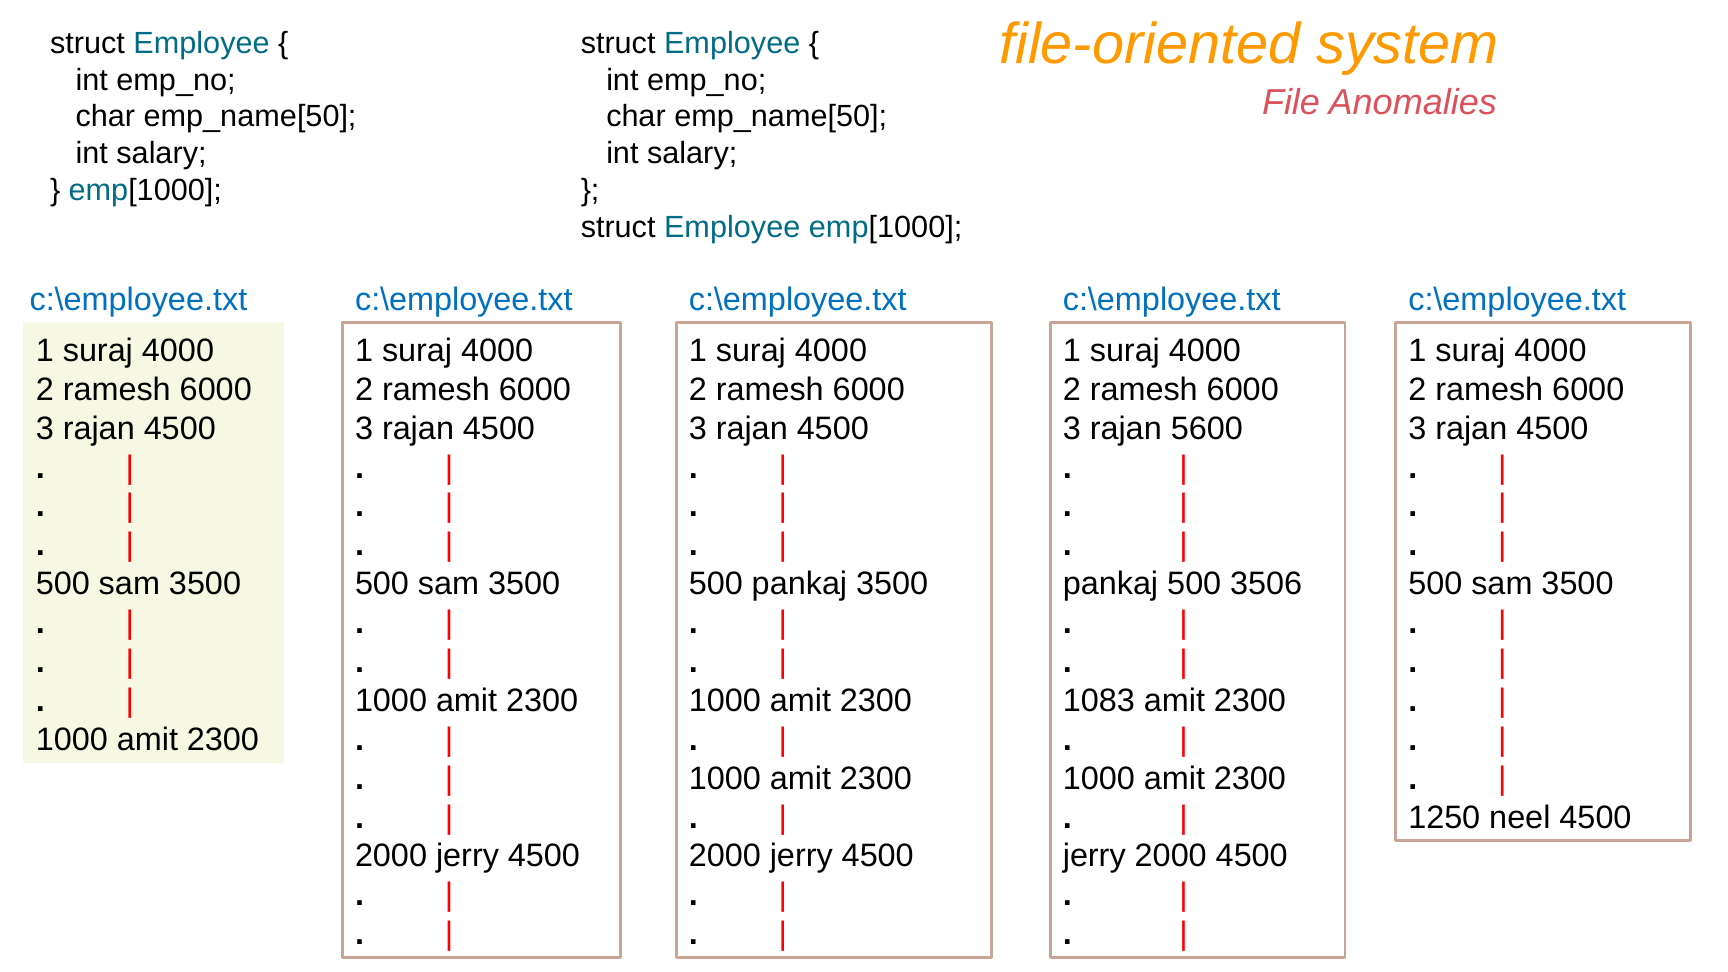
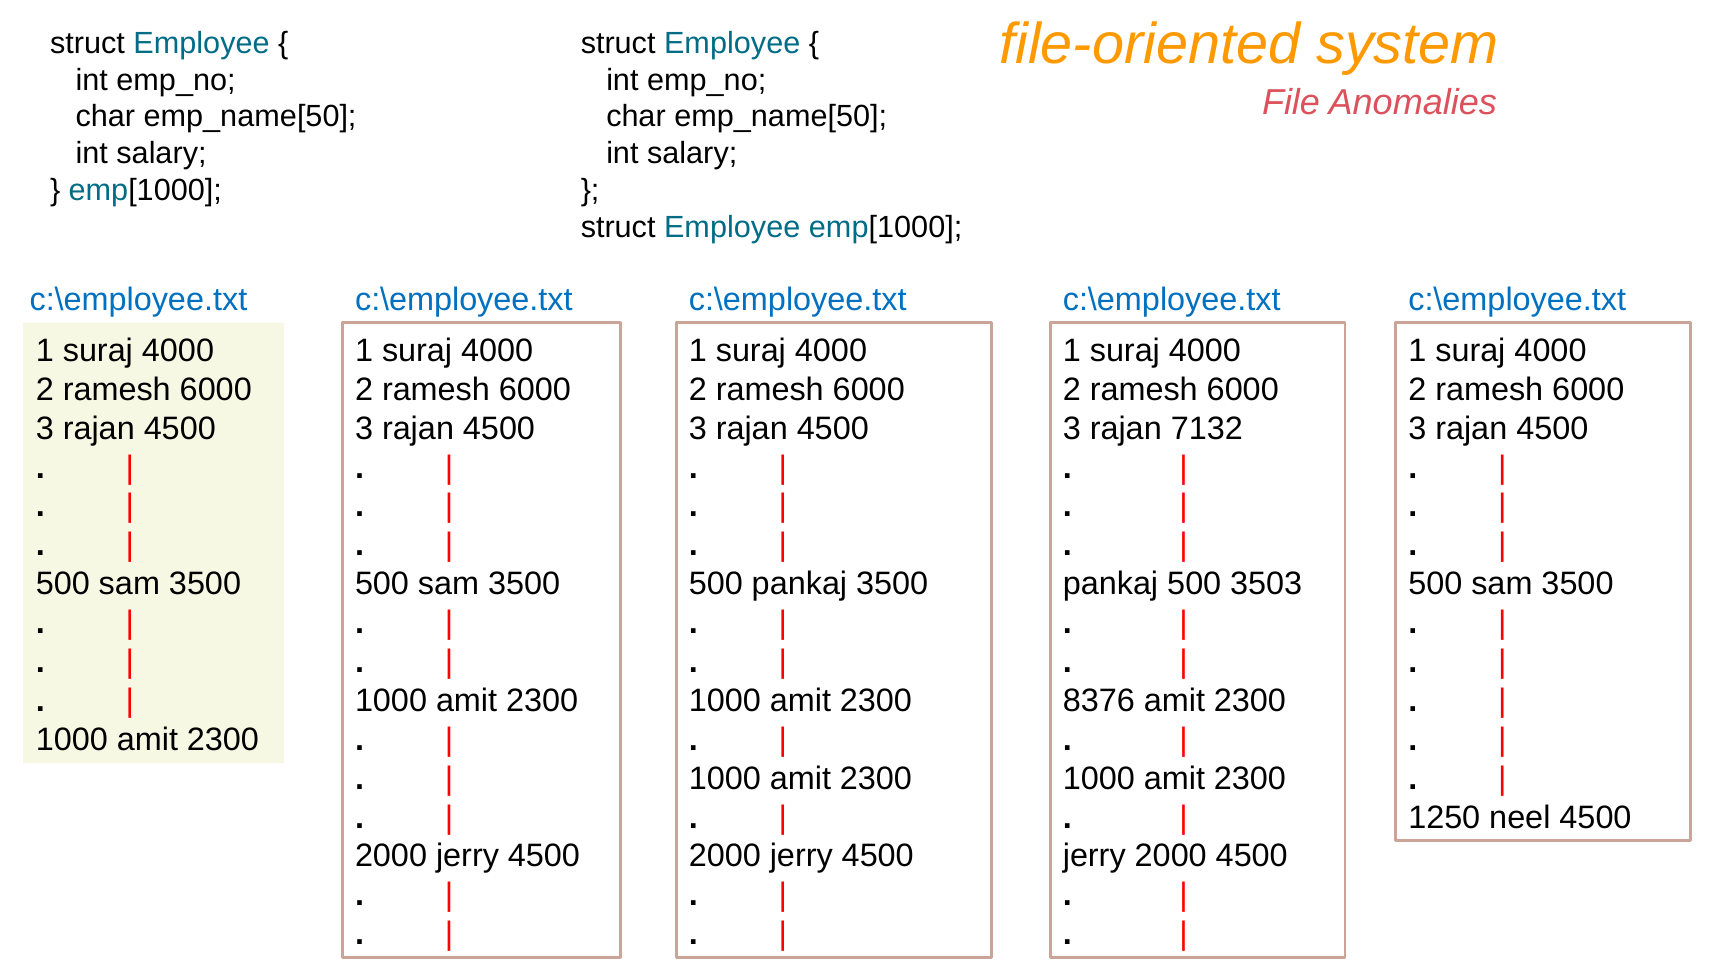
5600: 5600 -> 7132 (1207, 429)
3506: 3506 -> 3503 (1266, 584)
1083: 1083 -> 8376 (1099, 701)
